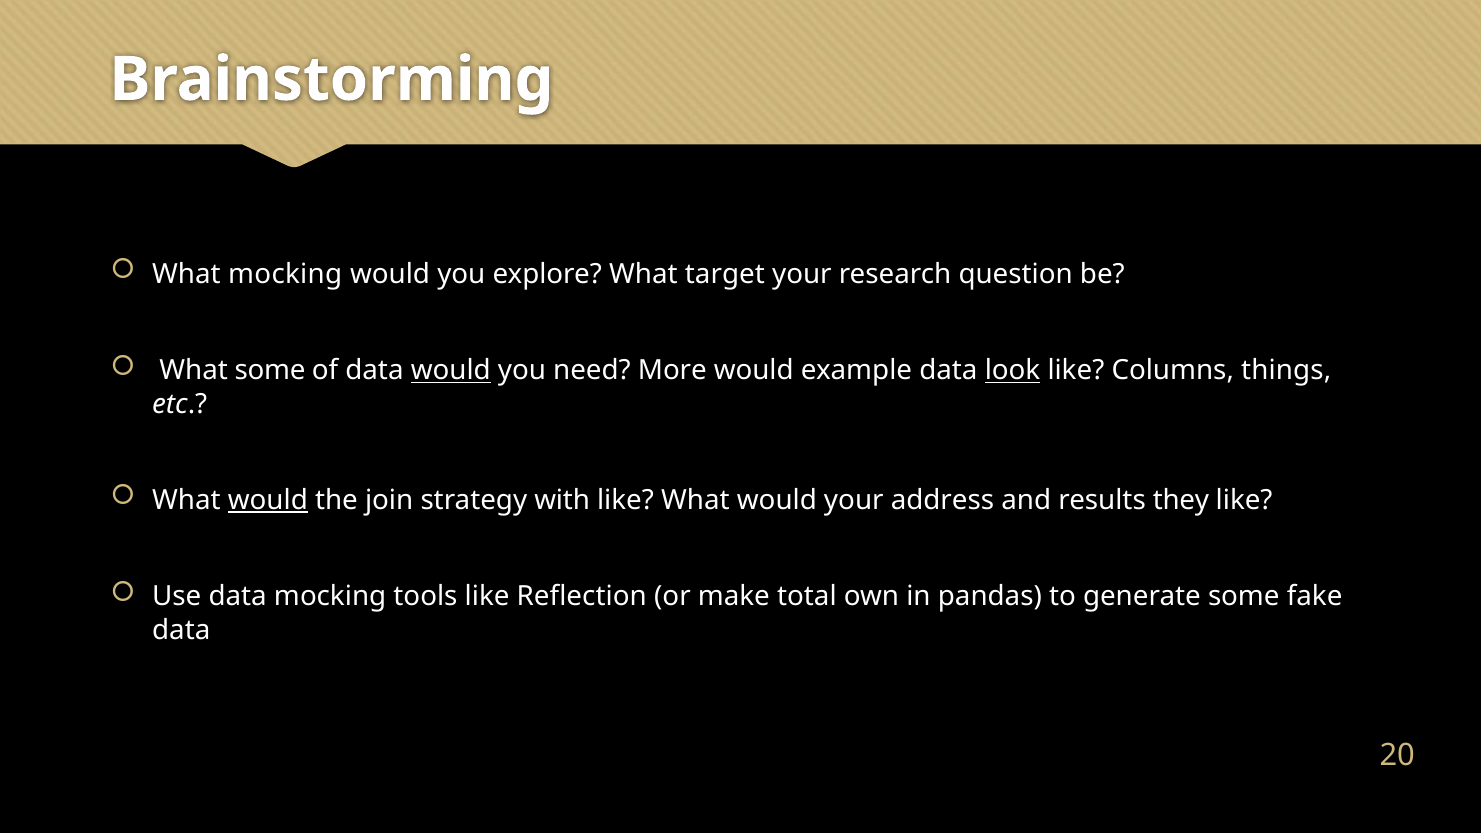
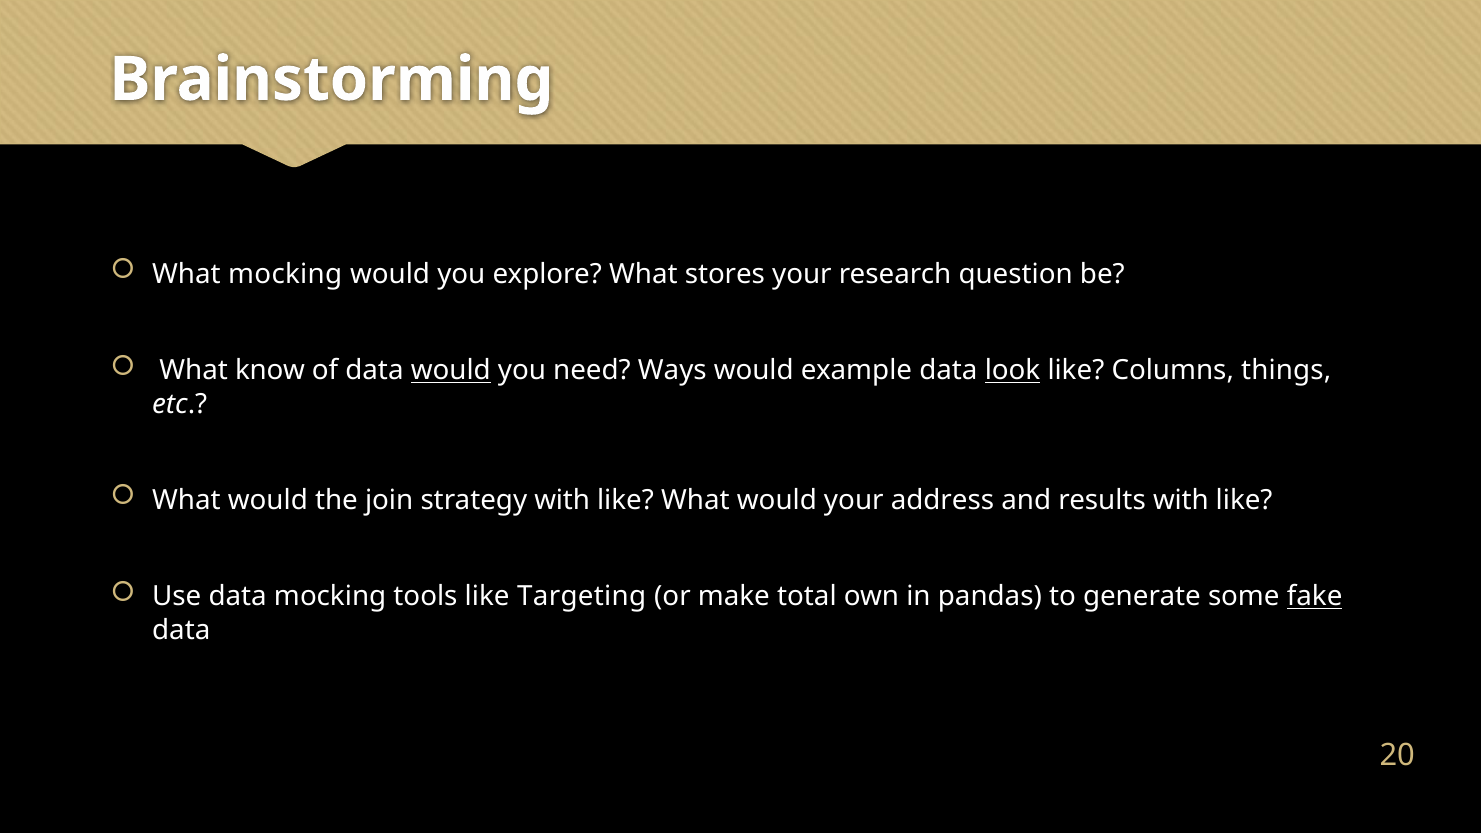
target: target -> stores (725, 274)
What some: some -> know (270, 371)
More: More -> Ways (672, 371)
would underline: present -> none (268, 500)
results they: they -> with (1181, 500)
Reflection: Reflection -> Targeting (582, 597)
fake underline: none -> present (1315, 597)
